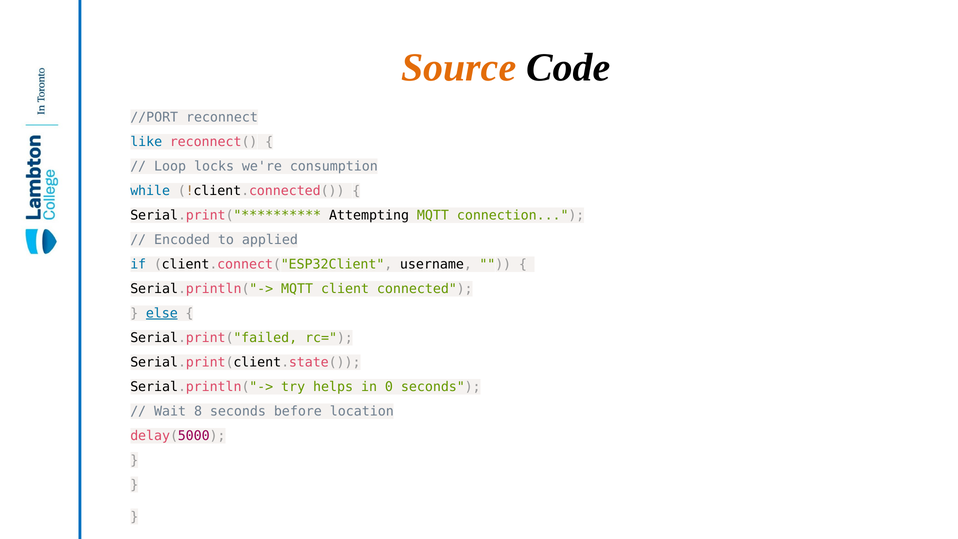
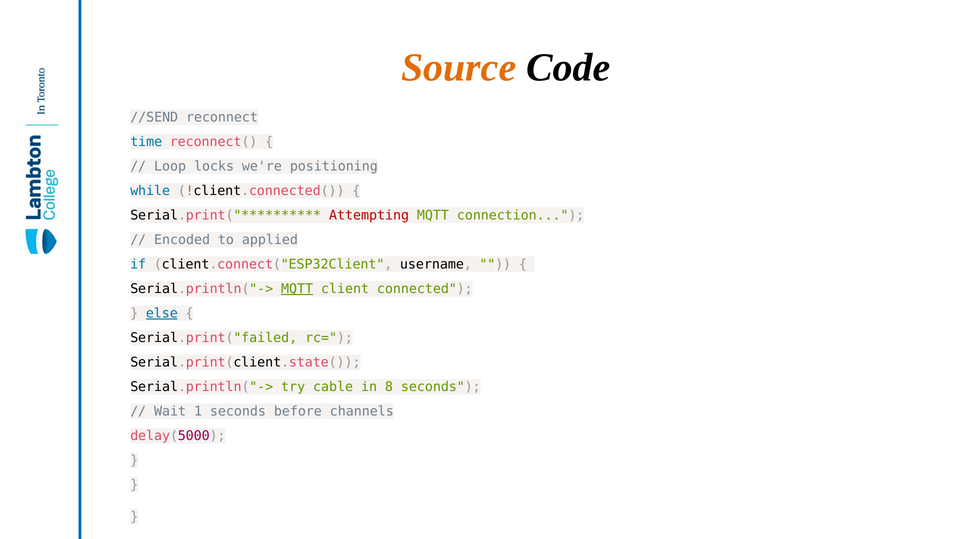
//PORT: //PORT -> //SEND (154, 117)
like: like -> time (146, 142)
consumption: consumption -> positioning (334, 166)
Attempting colour: black -> red (369, 215)
MQTT underline: none -> present (297, 289)
helps: helps -> cable (333, 387)
0: 0 -> 8 (389, 387)
8: 8 -> 1 (198, 411)
location: location -> channels (362, 411)
